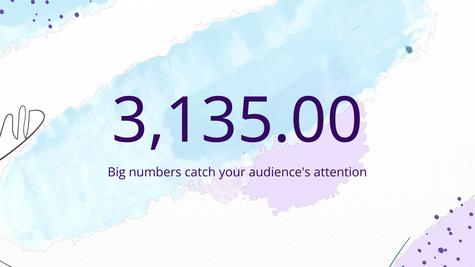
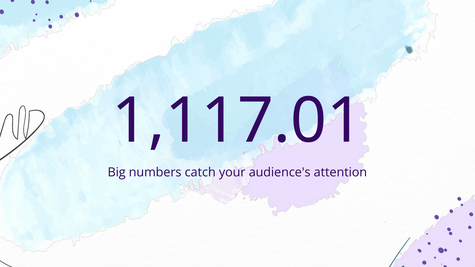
3,135.00: 3,135.00 -> 1,117.01 (237, 121)
